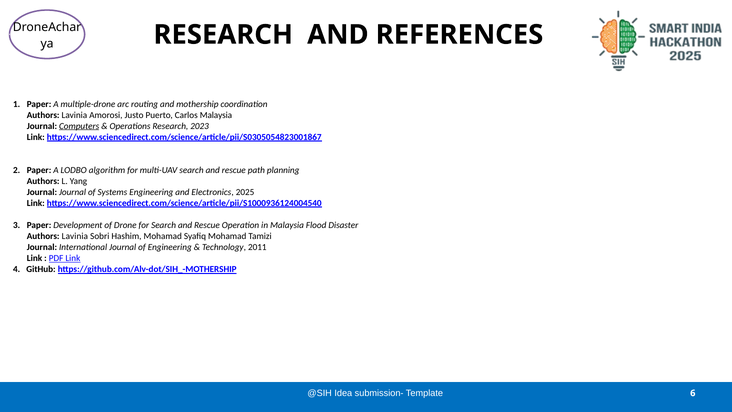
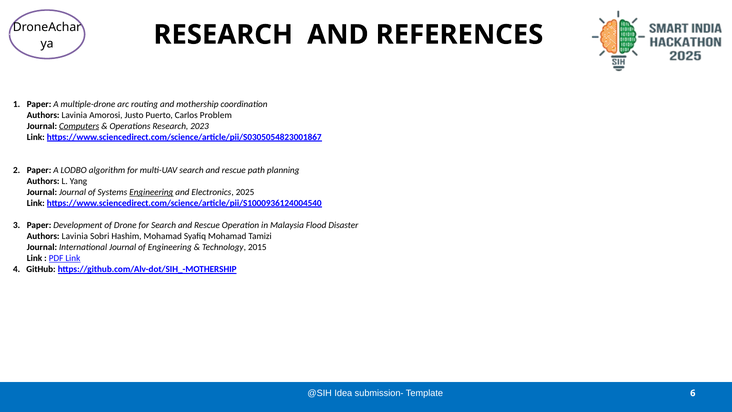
Carlos Malaysia: Malaysia -> Problem (216, 115)
Engineering underline: none -> present (151, 192)
2011: 2011 -> 2015 (257, 247)
